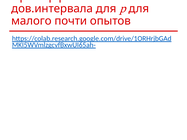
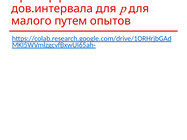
почти: почти -> путем (71, 21)
